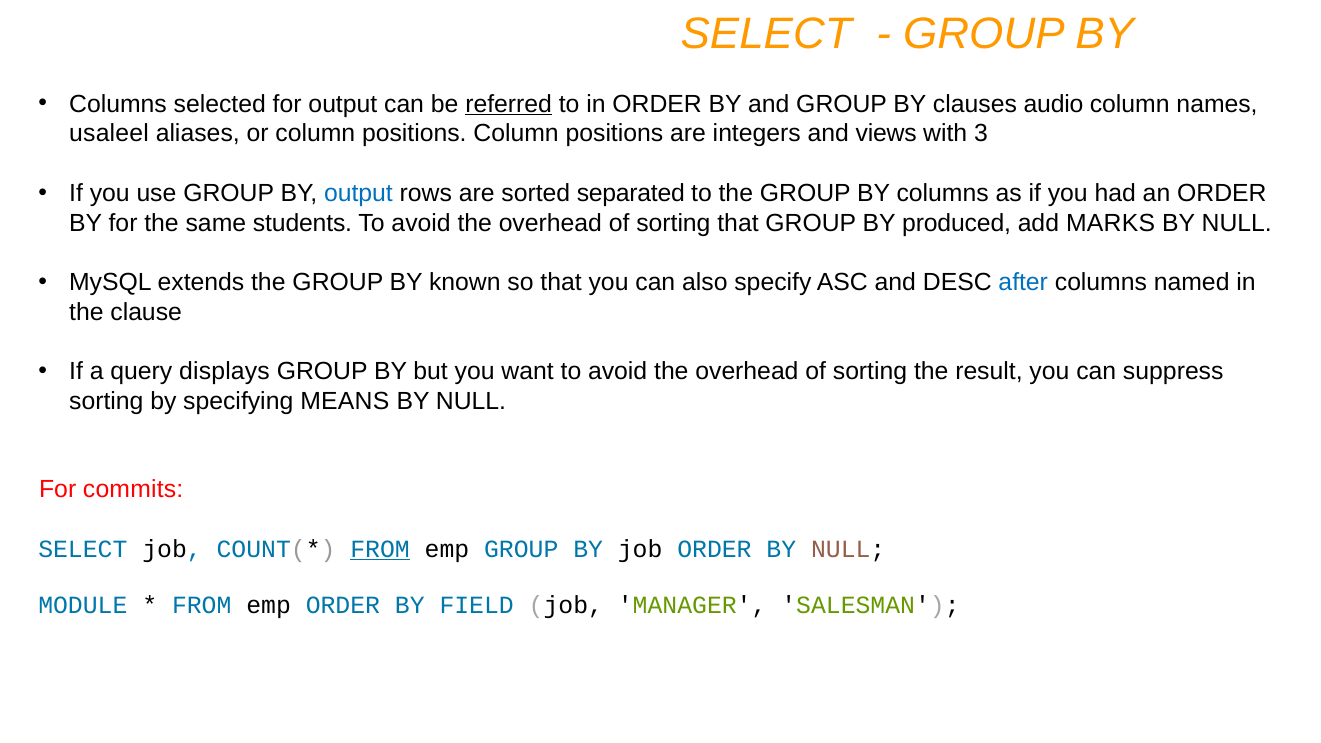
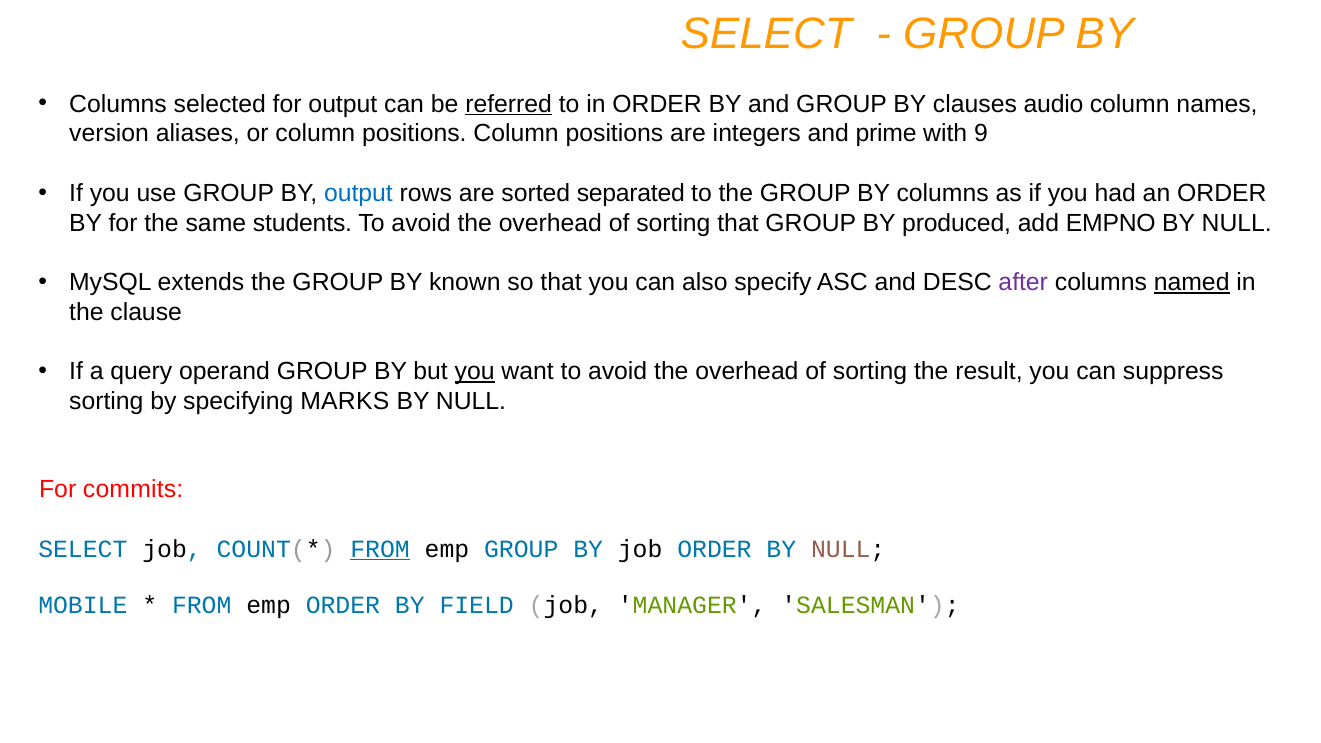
usaleel: usaleel -> version (109, 134)
views: views -> prime (886, 134)
3: 3 -> 9 (981, 134)
MARKS: MARKS -> EMPNO (1111, 223)
after colour: blue -> purple (1023, 282)
named underline: none -> present (1192, 282)
displays: displays -> operand (225, 372)
you underline: none -> present (475, 372)
MEANS: MEANS -> MARKS (345, 401)
MODULE: MODULE -> MOBILE (83, 606)
